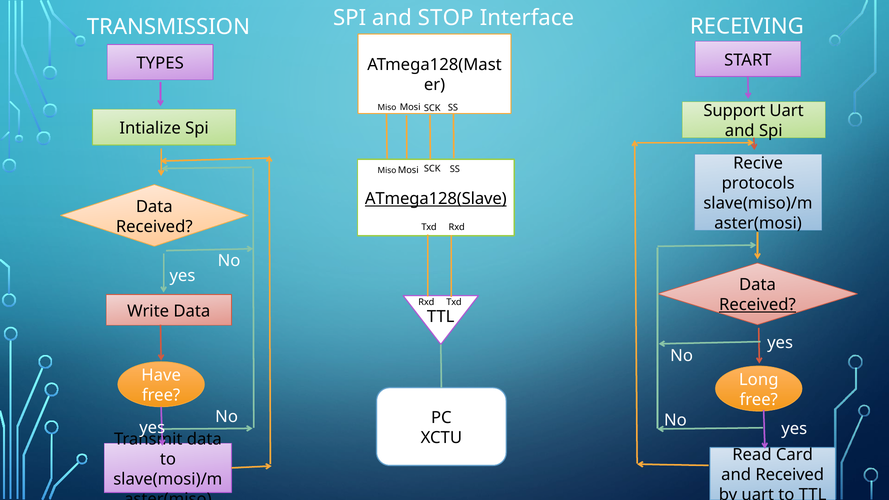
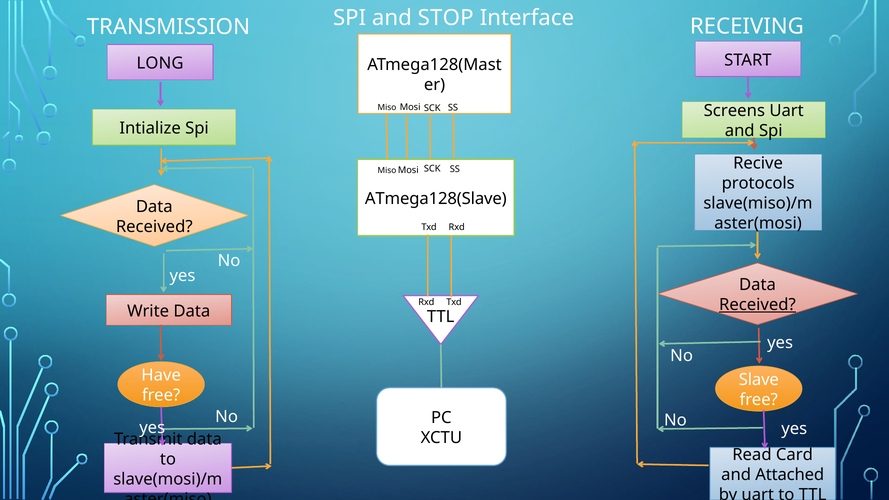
TYPES: TYPES -> LONG (160, 63)
Support: Support -> Screens (734, 111)
ATmega128(Slave underline: present -> none (436, 199)
Long: Long -> Slave (759, 380)
and Received: Received -> Attached (790, 475)
